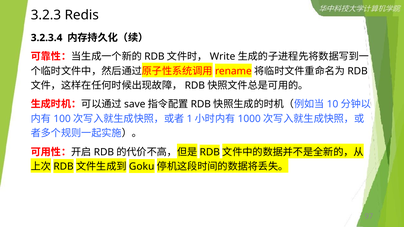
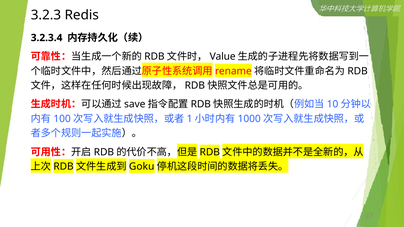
Write: Write -> Value (223, 57)
